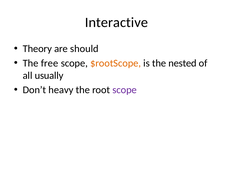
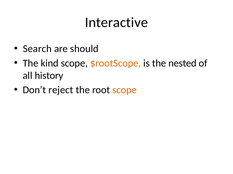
Theory: Theory -> Search (37, 49)
free: free -> kind (50, 63)
usually: usually -> history (49, 76)
heavy: heavy -> reject (61, 90)
scope colour: purple -> orange (125, 90)
